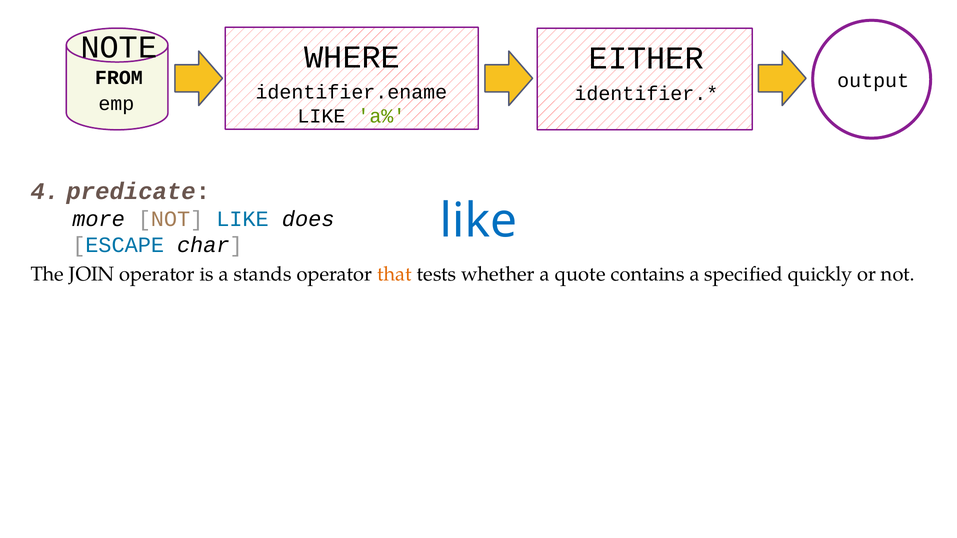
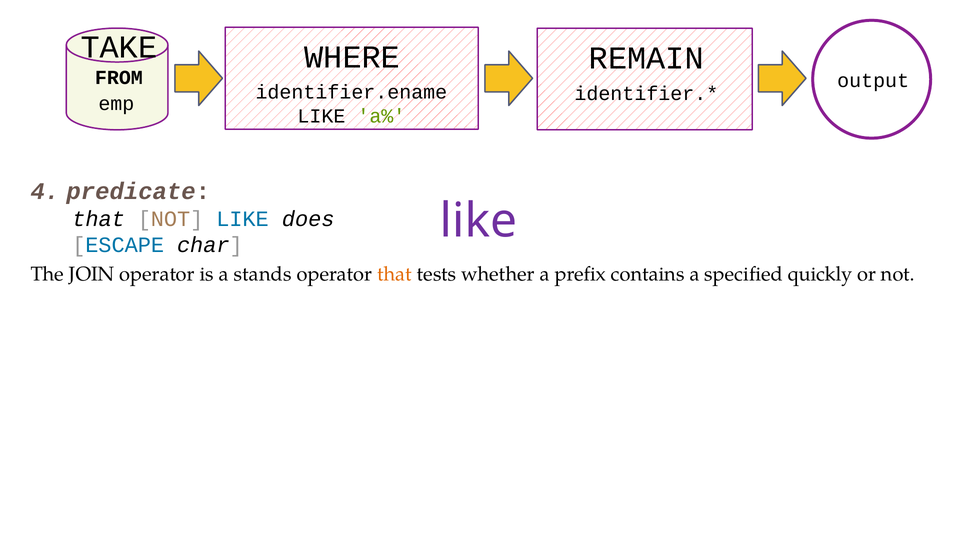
NOTE: NOTE -> TAKE (119, 47)
EITHER: EITHER -> REMAIN (646, 58)
like colour: blue -> purple (478, 221)
more: more -> that (99, 219)
quote: quote -> prefix (580, 274)
